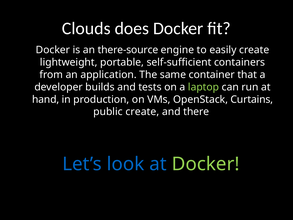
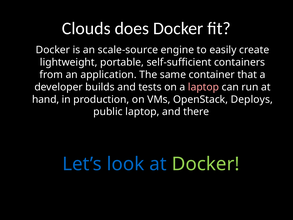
there-source: there-source -> scale-source (128, 50)
laptop colour: light green -> pink (204, 87)
Curtains: Curtains -> Deploys (252, 99)
public create: create -> laptop (142, 112)
